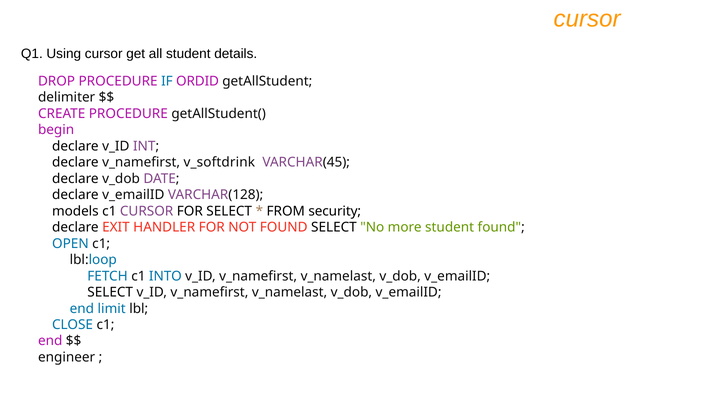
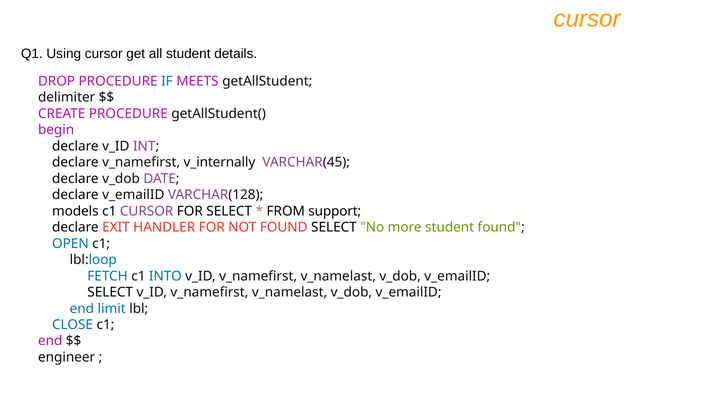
ORDID: ORDID -> MEETS (197, 81)
v_softdrink: v_softdrink -> v_internally (219, 163)
security: security -> support (335, 211)
